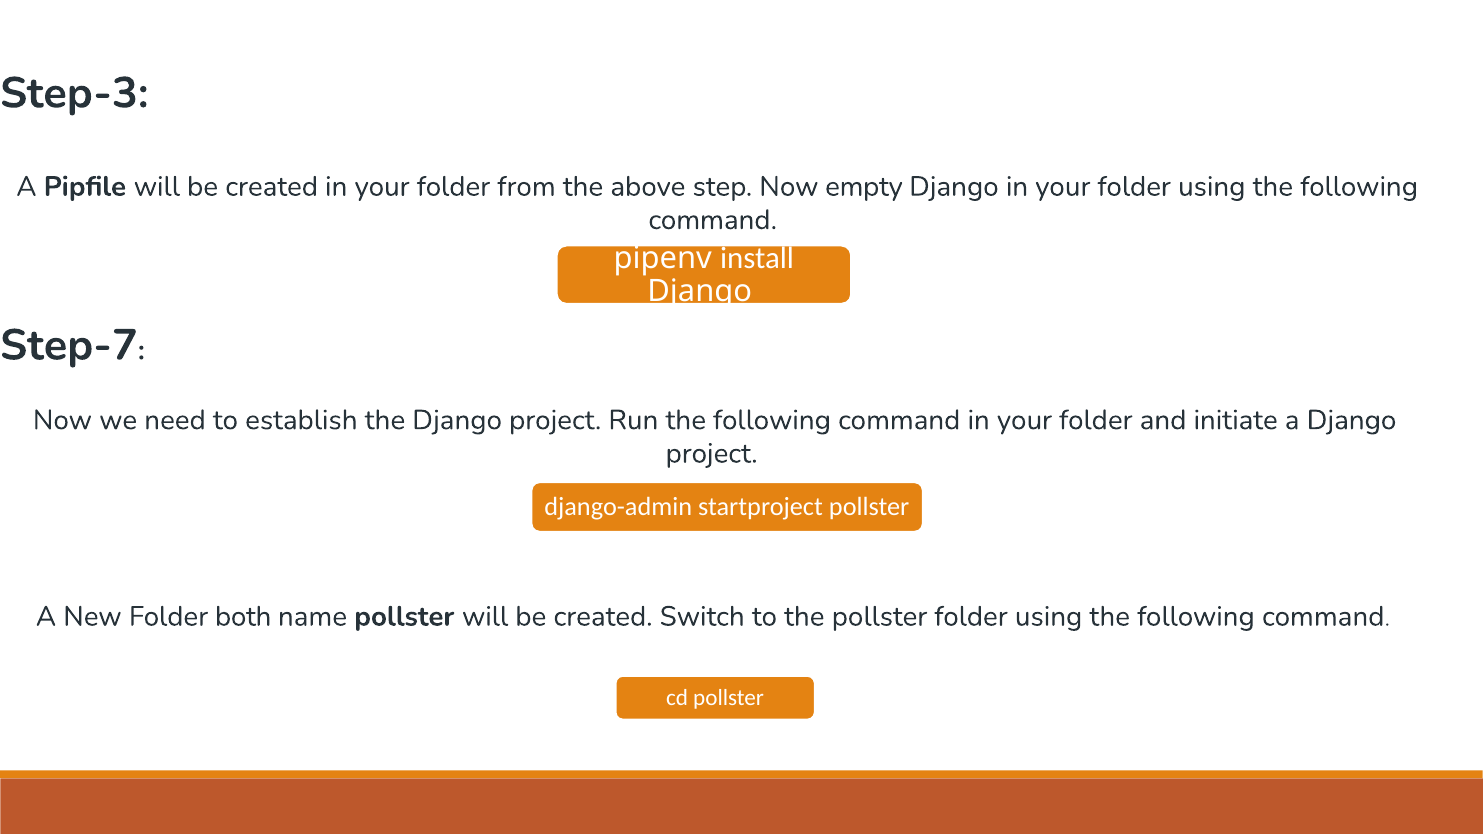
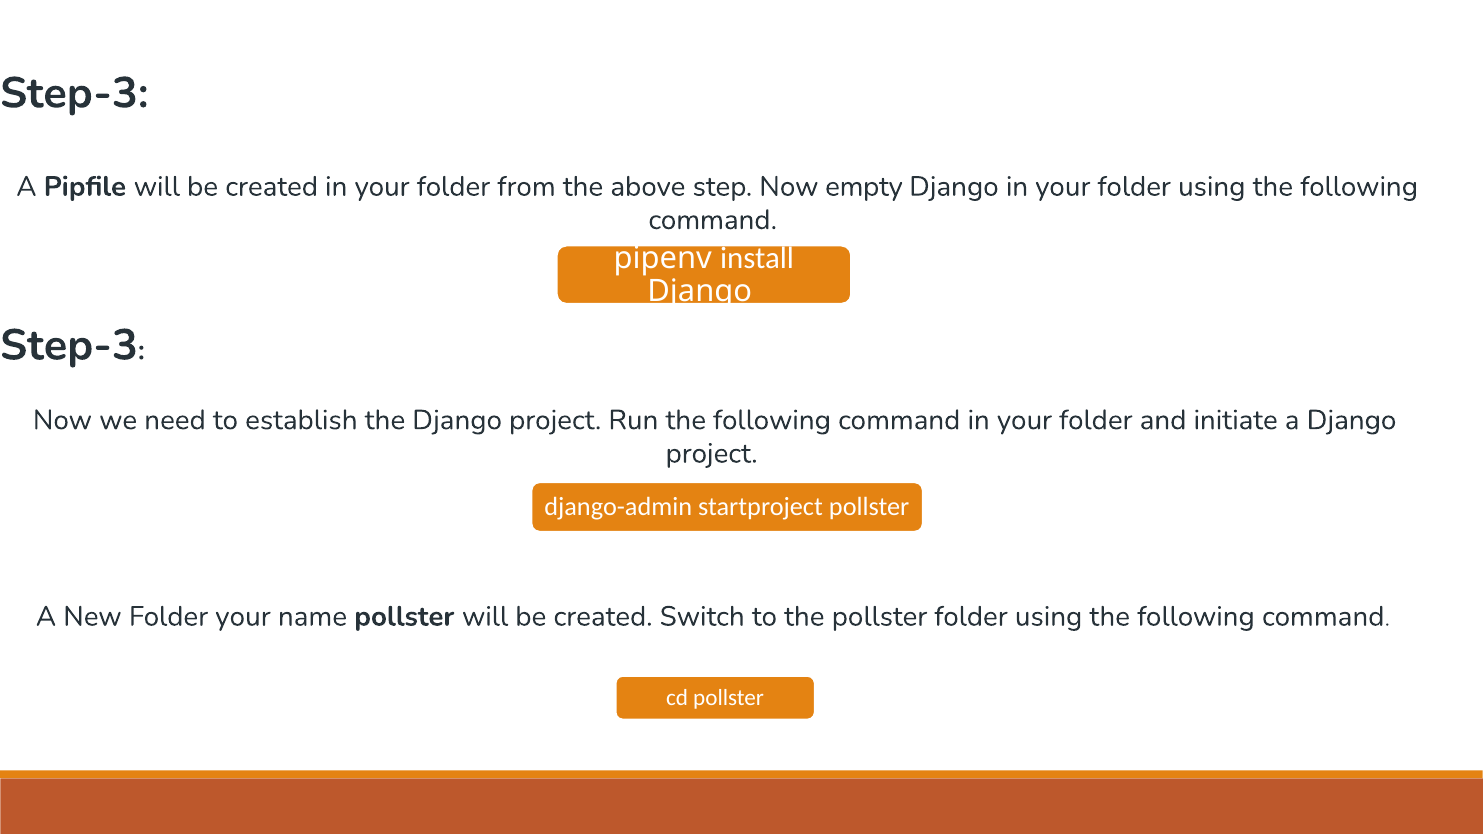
Step-7: Step-7 -> Step-3 (69, 345)
Folder both: both -> your (243, 617)
